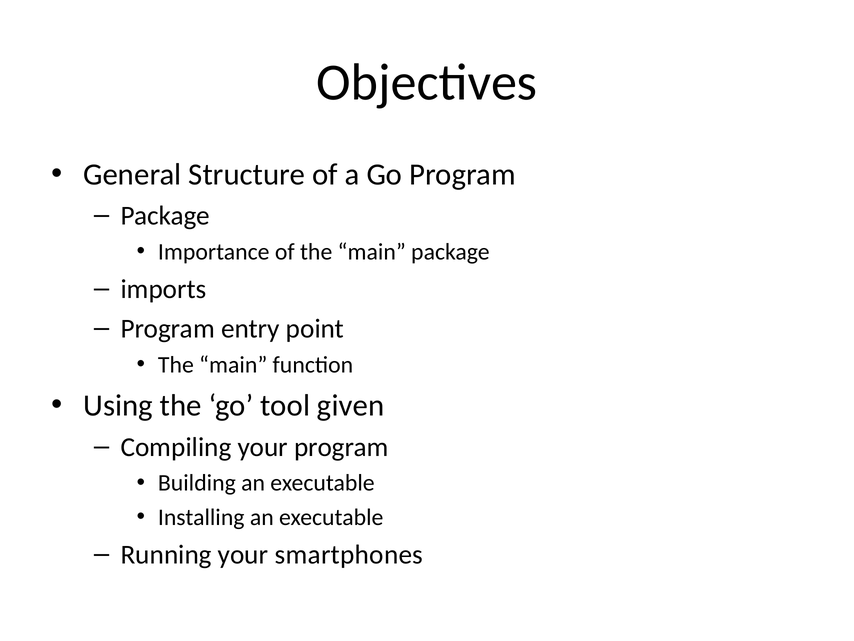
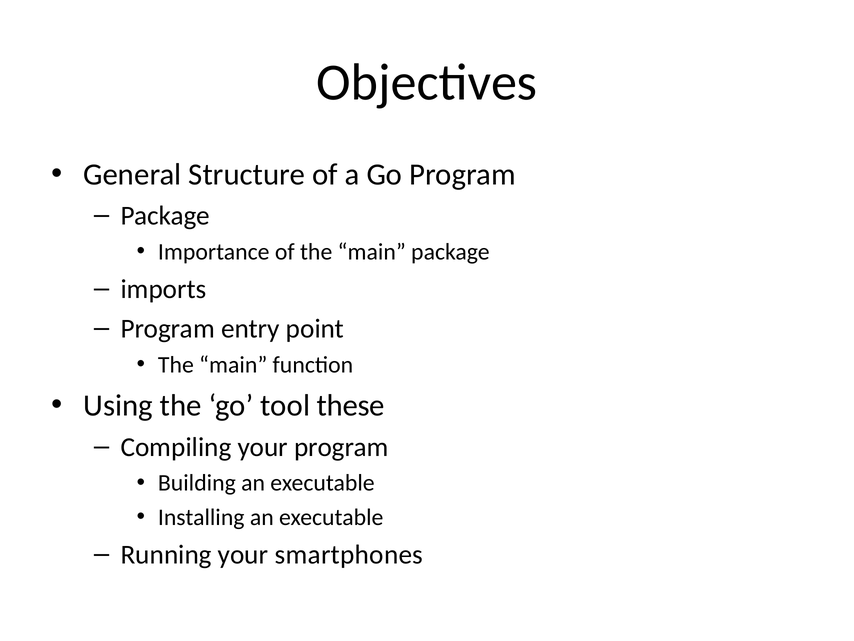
given: given -> these (351, 405)
